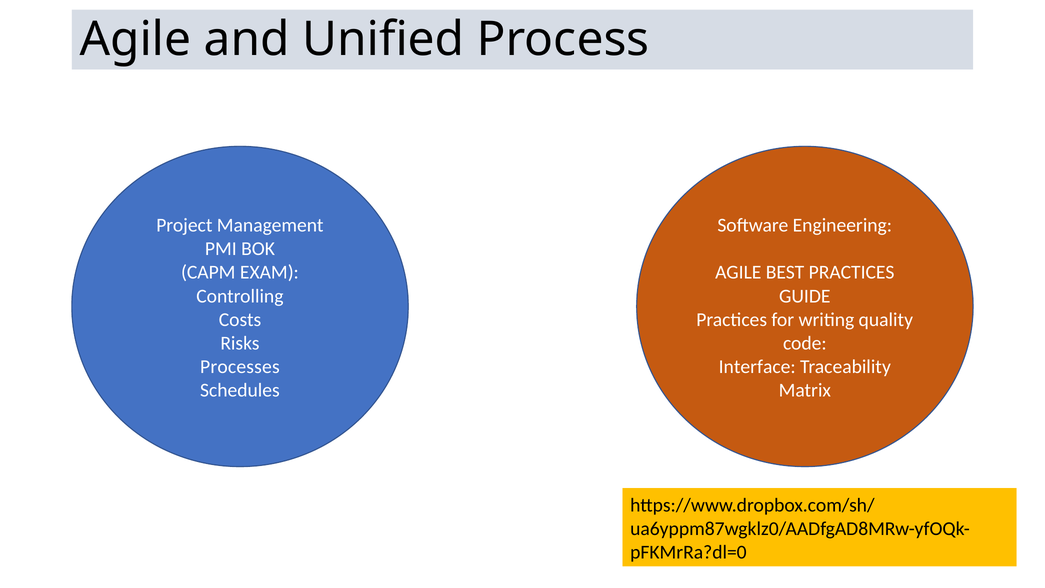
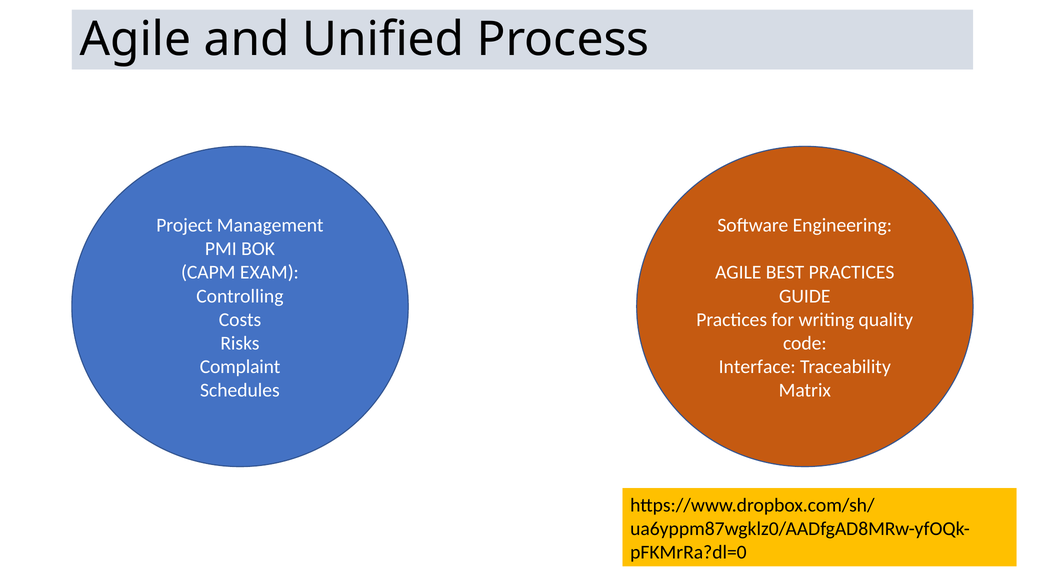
Processes: Processes -> Complaint (240, 366)
